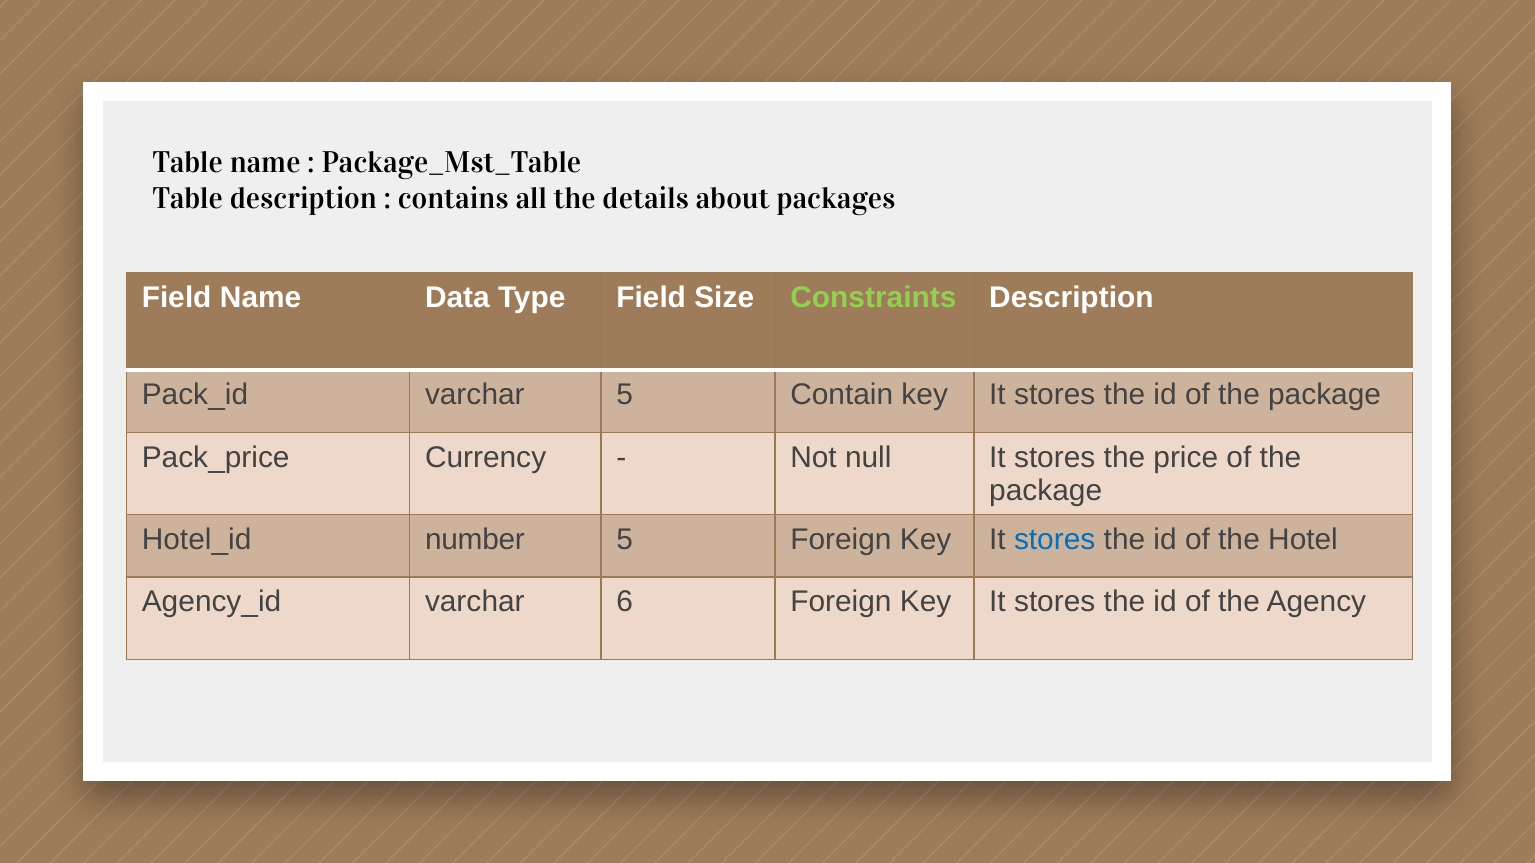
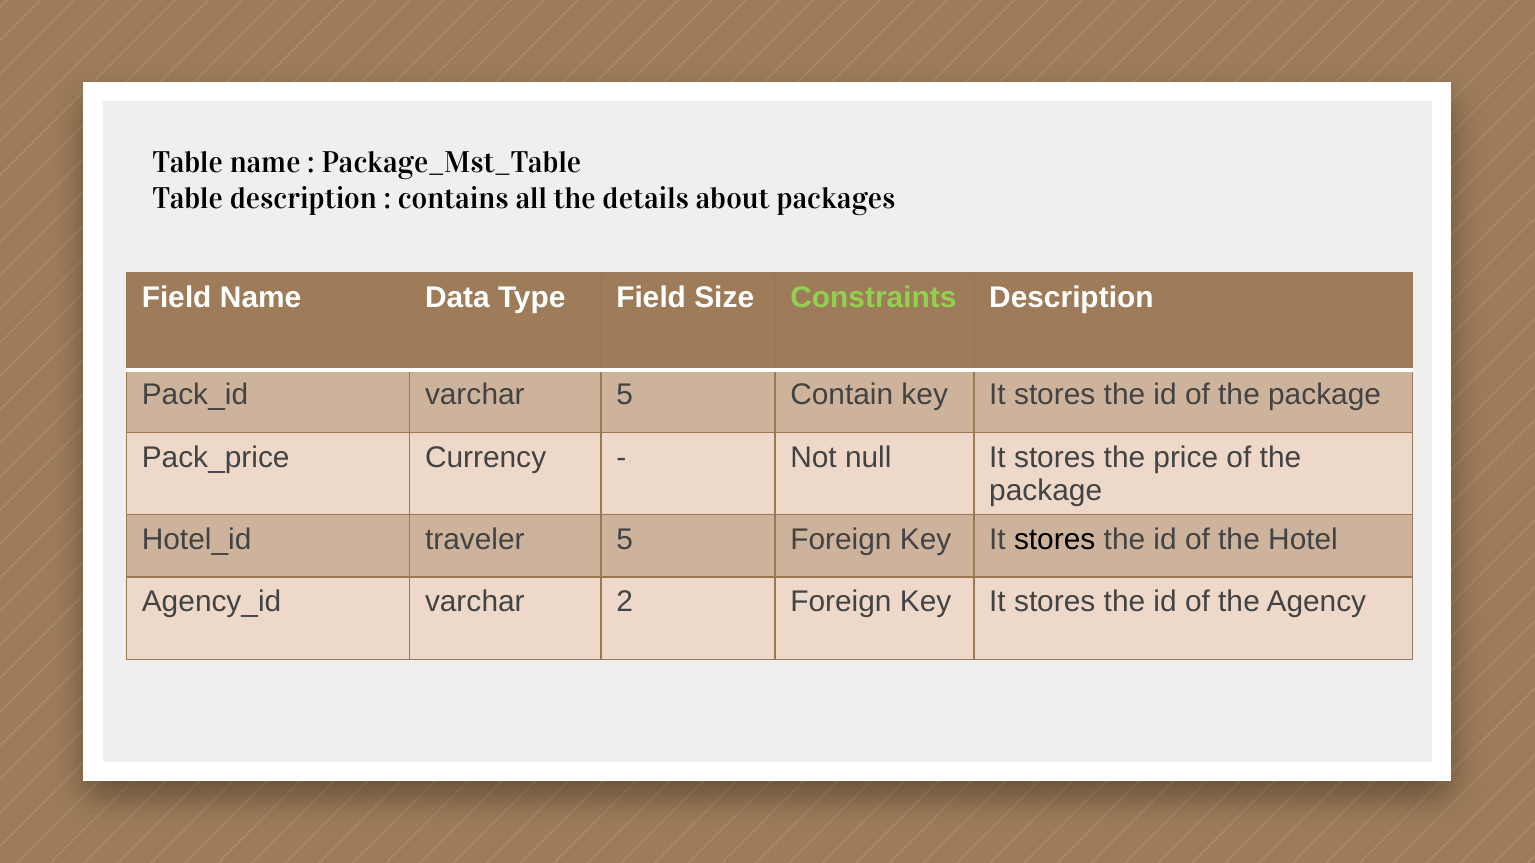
number: number -> traveler (475, 540)
stores colour: blue -> black (1055, 540)
6: 6 -> 2 (625, 602)
